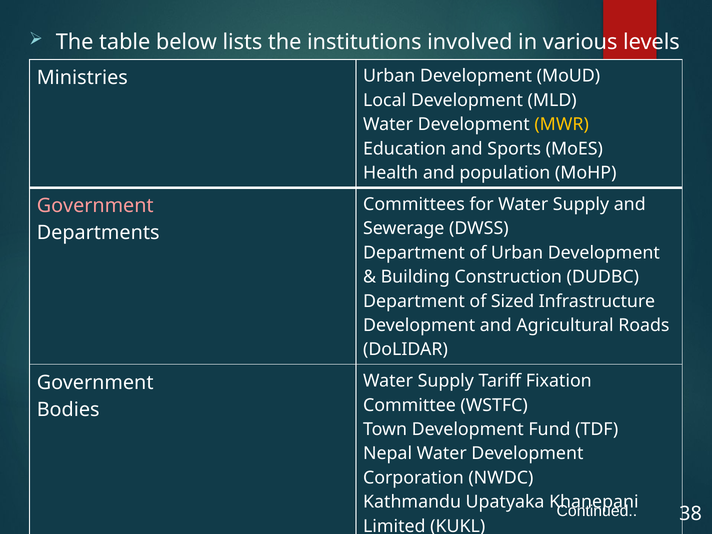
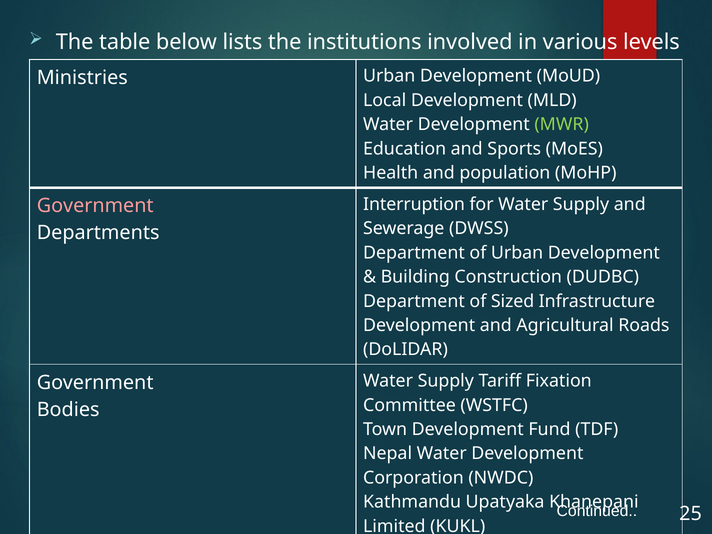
MWR colour: yellow -> light green (562, 124)
Committees: Committees -> Interruption (414, 204)
38: 38 -> 25 (691, 514)
